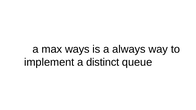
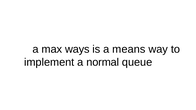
always: always -> means (129, 49)
distinct: distinct -> normal (103, 62)
